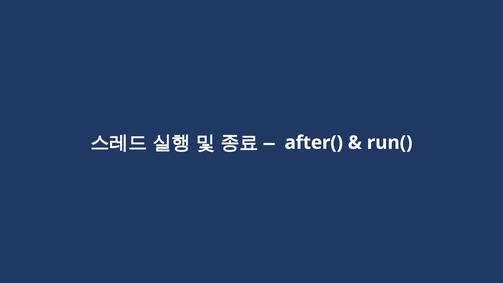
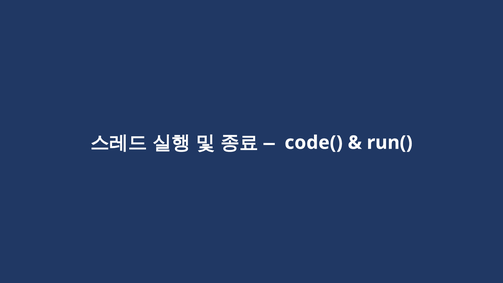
after(: after( -> code( (314, 143)
